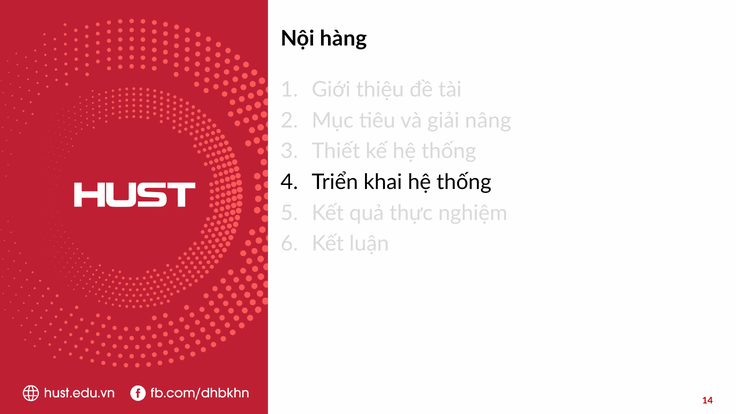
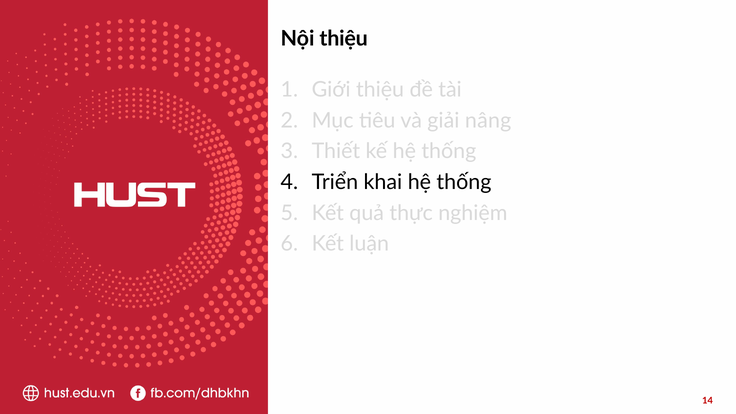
Nội hàng: hàng -> thiệu (344, 39)
